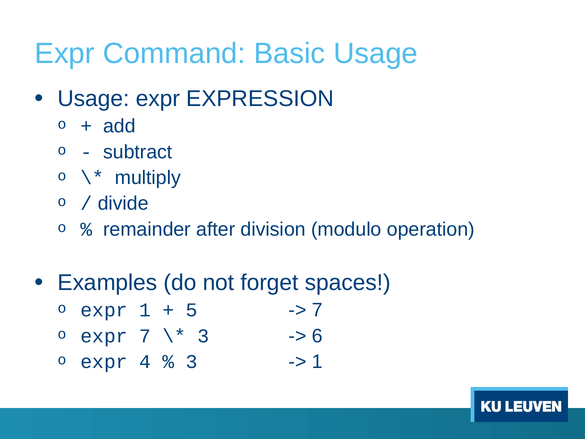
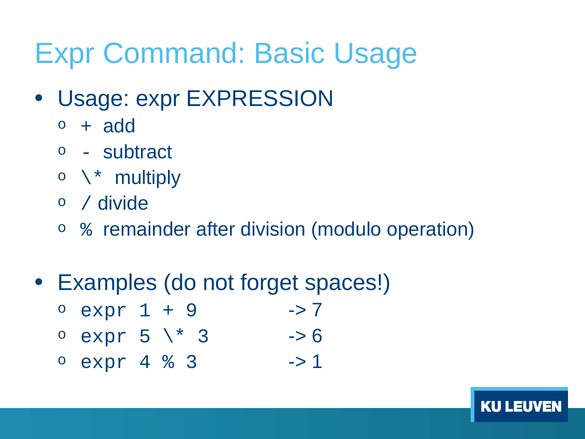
5: 5 -> 9 (192, 310)
expr 7: 7 -> 5 (145, 336)
